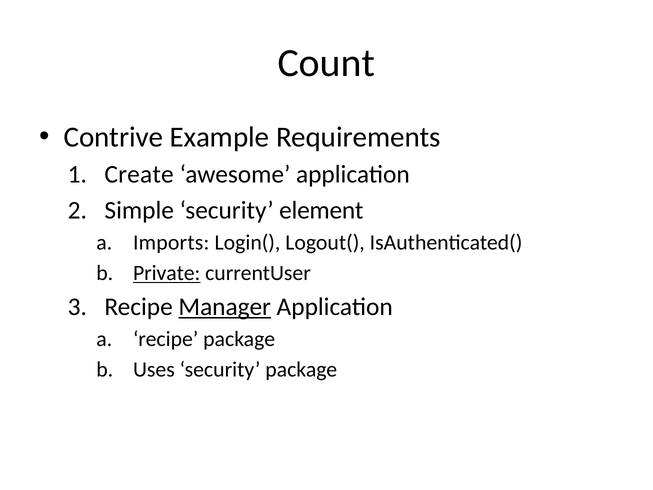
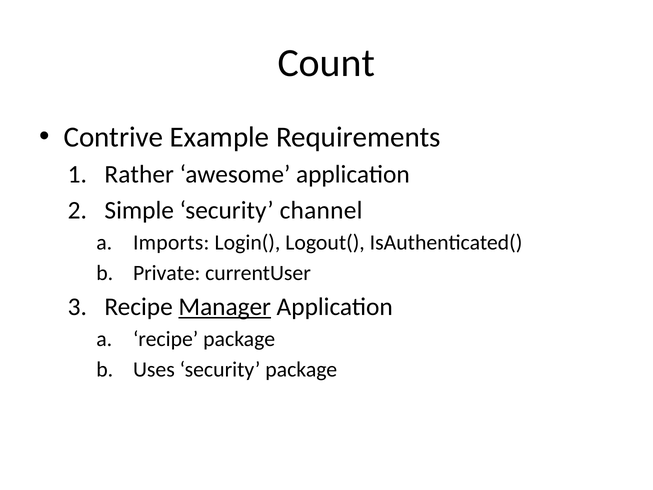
Create: Create -> Rather (139, 174)
element: element -> channel (321, 210)
Private underline: present -> none (167, 273)
